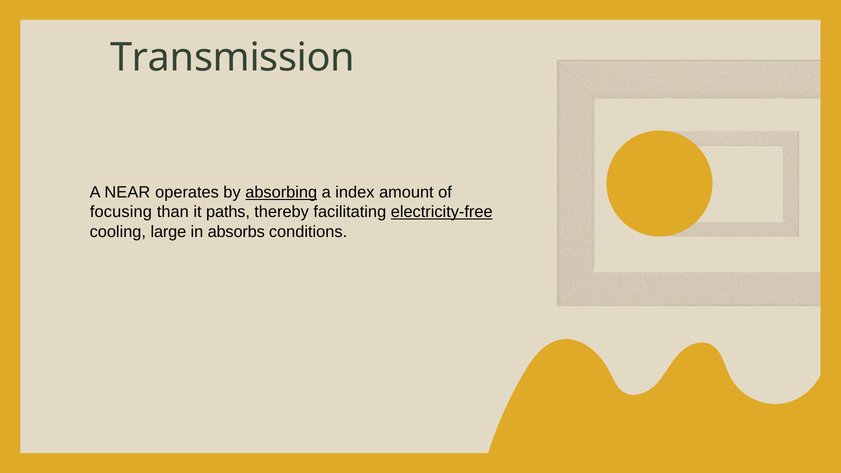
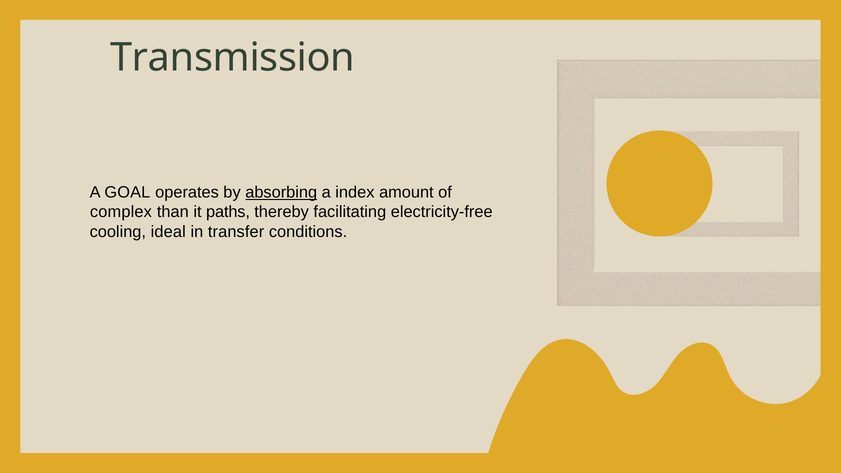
NEAR: NEAR -> GOAL (127, 192)
focusing: focusing -> complex (121, 212)
electricity-free underline: present -> none (442, 212)
large: large -> ideal (168, 232)
absorbs: absorbs -> transfer (236, 232)
